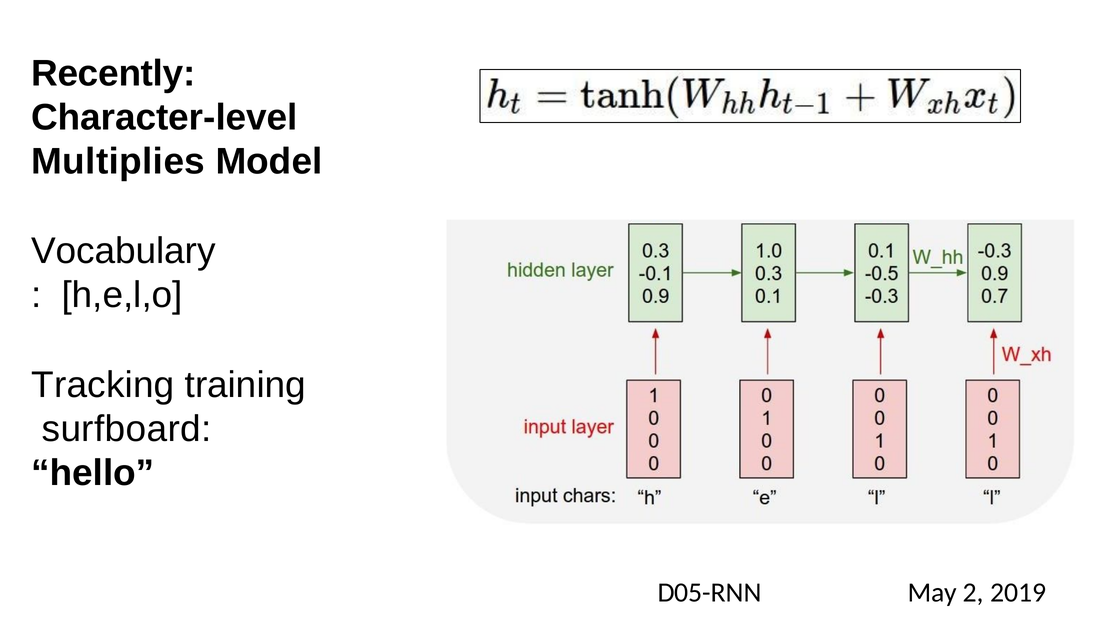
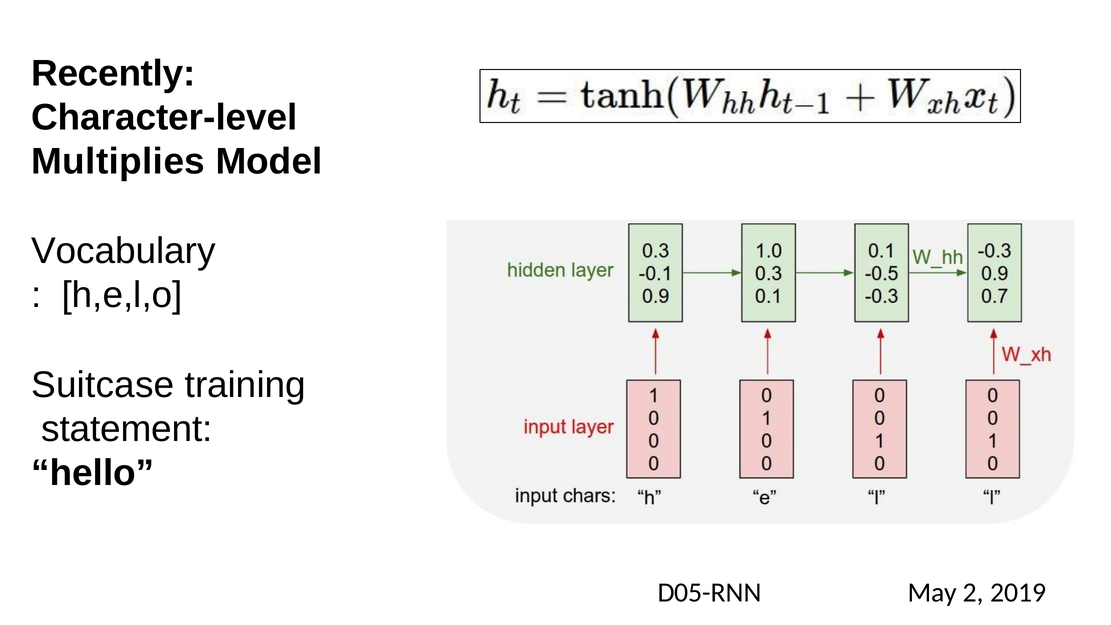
Tracking: Tracking -> Suitcase (103, 385)
surfboard: surfboard -> statement (127, 429)
